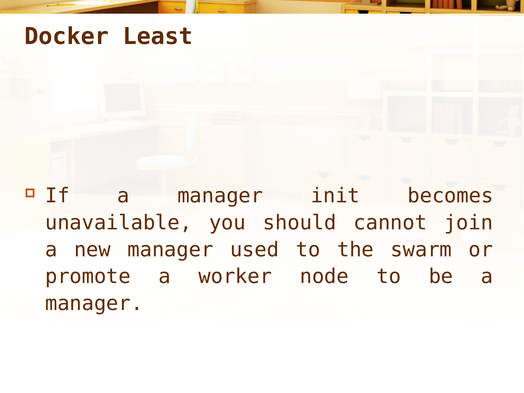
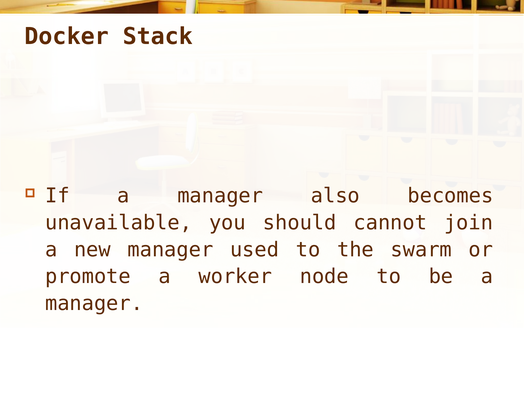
Least: Least -> Stack (158, 37)
init: init -> also (335, 196)
